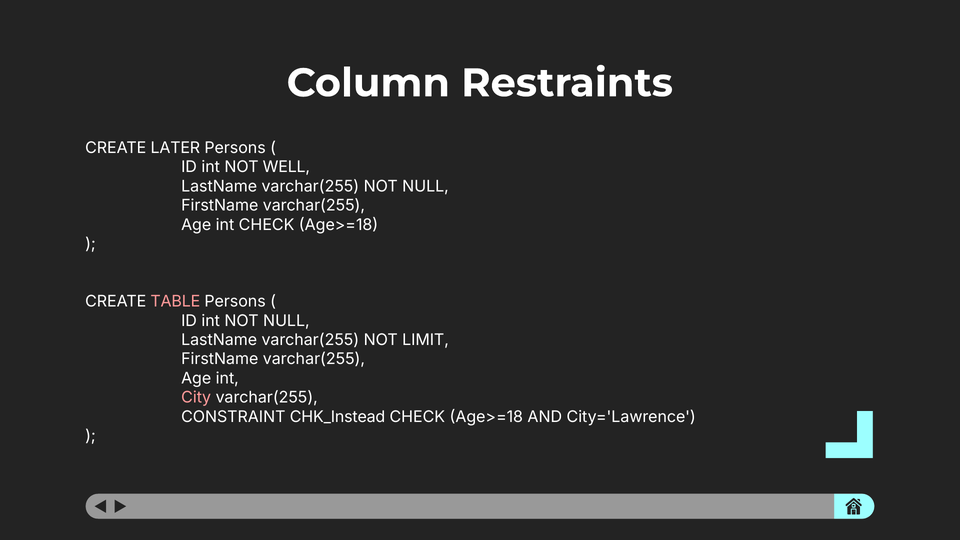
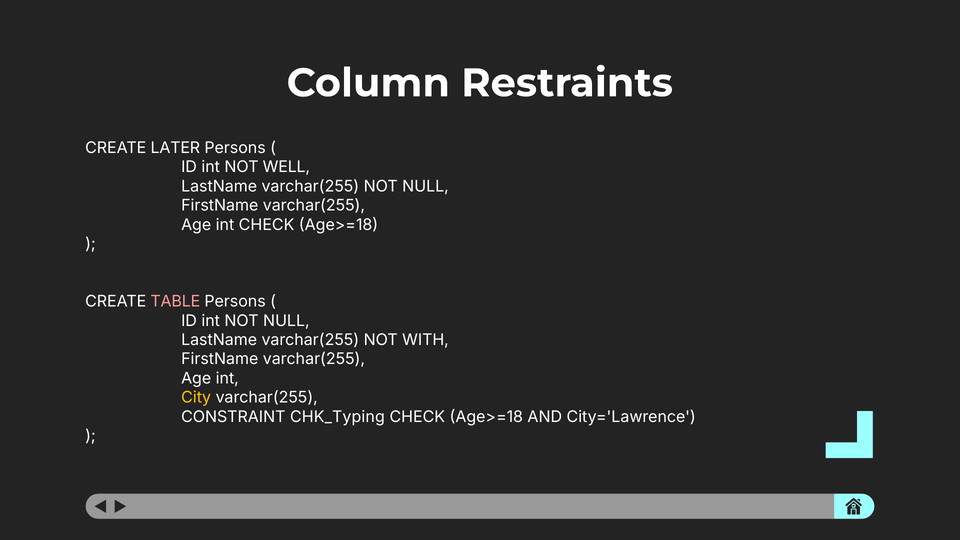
LIMIT: LIMIT -> WITH (426, 340)
City colour: pink -> yellow (196, 398)
CHK_Instead: CHK_Instead -> CHK_Typing (337, 417)
